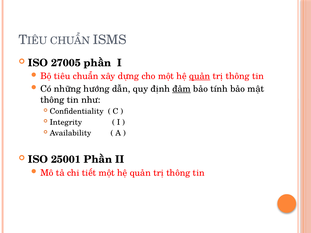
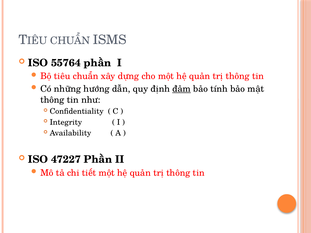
27005: 27005 -> 55764 (66, 63)
quản underline: present -> none (200, 76)
25001: 25001 -> 47227 (66, 160)
